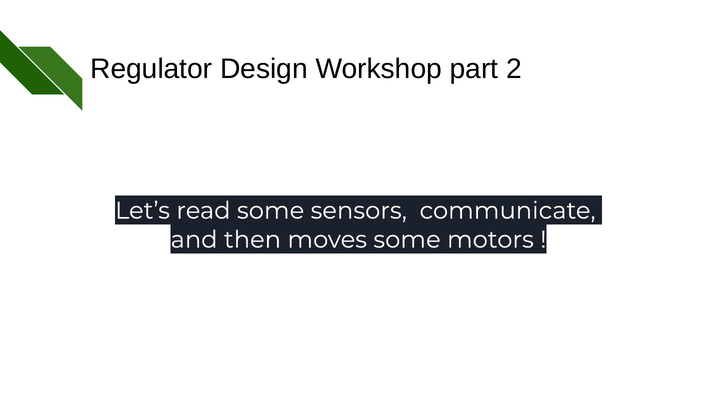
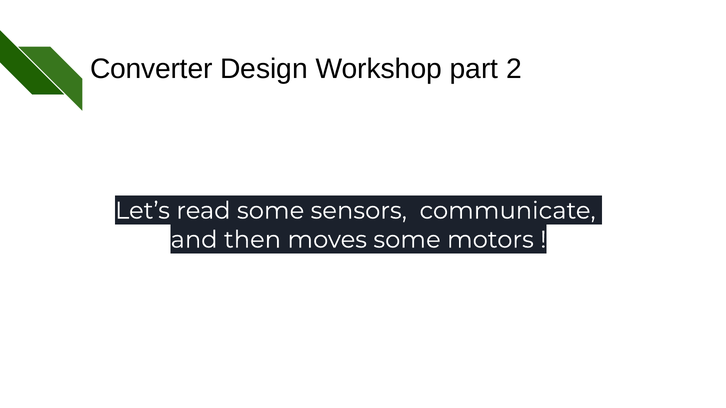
Regulator: Regulator -> Converter (151, 69)
